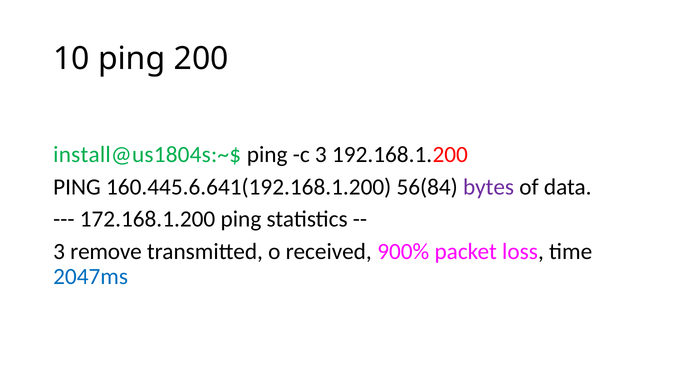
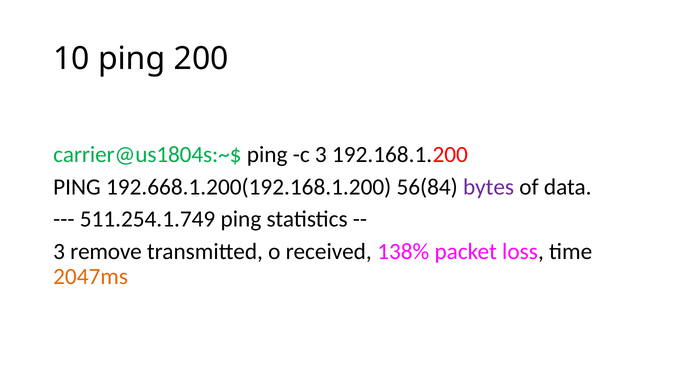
install@us1804s:~$: install@us1804s:~$ -> carrier@us1804s:~$ (147, 155)
160.445.6.641(192.168.1.200: 160.445.6.641(192.168.1.200 -> 192.668.1.200(192.168.1.200 (249, 187)
172.168.1.200: 172.168.1.200 -> 511.254.1.749 (148, 220)
900%: 900% -> 138% (403, 252)
2047ms colour: blue -> orange (91, 277)
